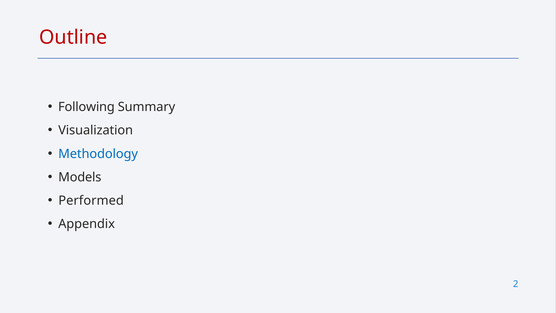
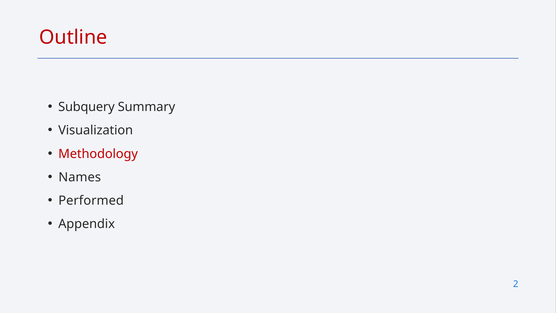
Following: Following -> Subquery (86, 107)
Methodology colour: blue -> red (98, 154)
Models: Models -> Names (80, 177)
